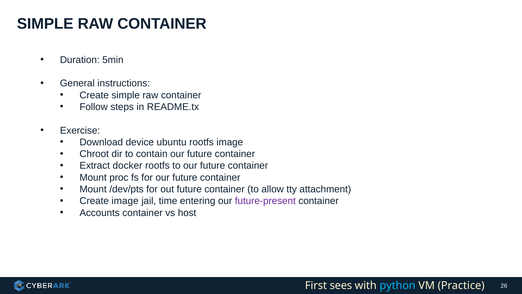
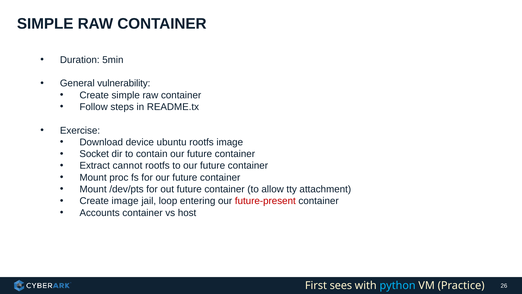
instructions: instructions -> vulnerability (124, 83)
Chroot: Chroot -> Socket (94, 154)
docker: docker -> cannot (128, 166)
time: time -> loop (168, 201)
future-present colour: purple -> red (265, 201)
